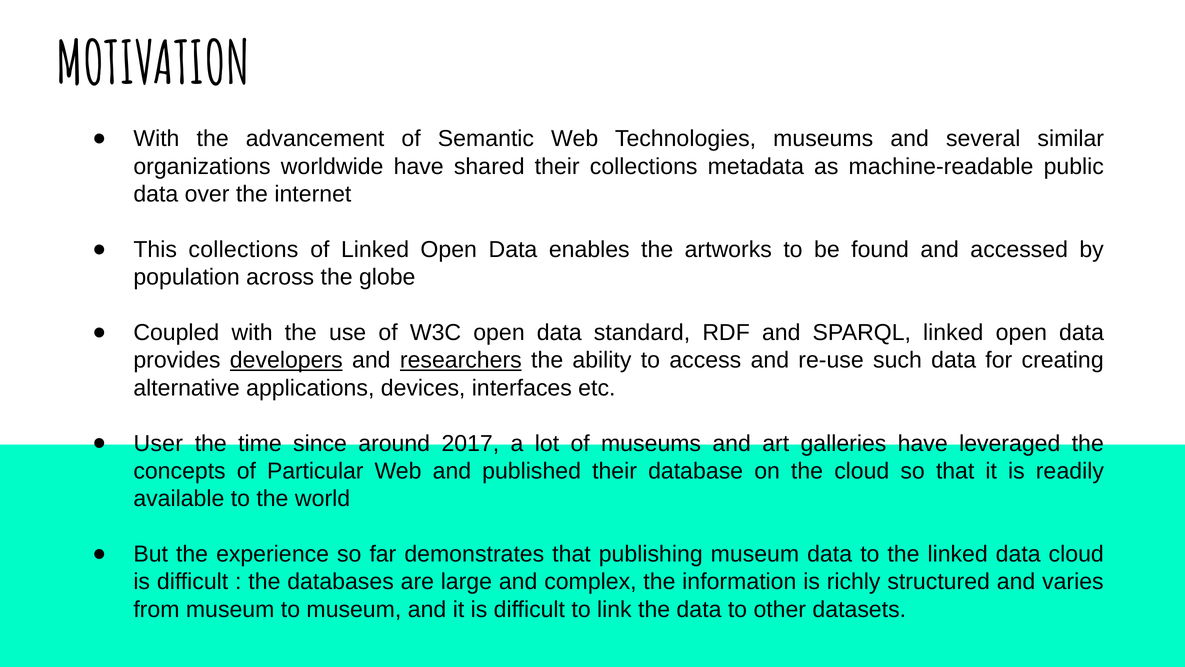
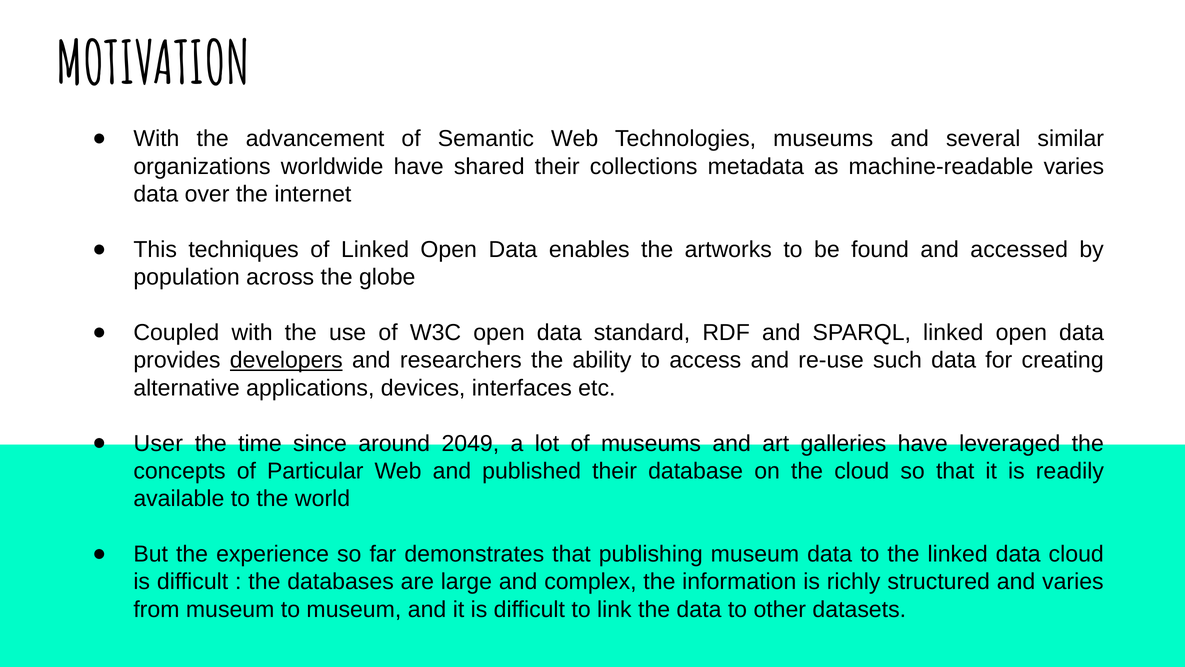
machine-readable public: public -> varies (1074, 166)
This collections: collections -> techniques (244, 249)
researchers underline: present -> none (461, 360)
2017: 2017 -> 2049 (470, 443)
